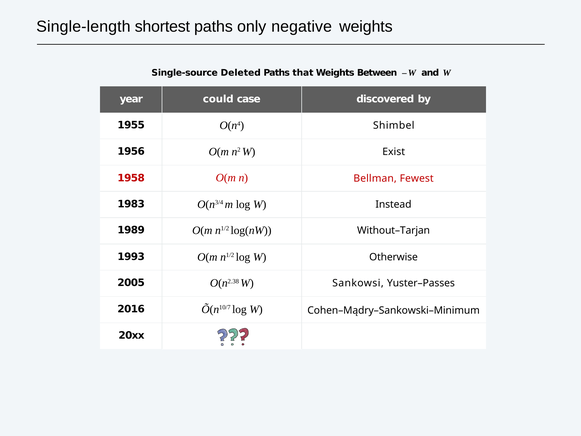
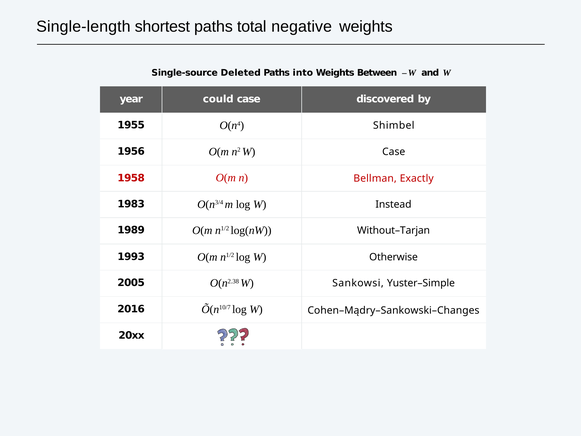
only: only -> total (252, 27)
that: that -> into (303, 73)
W Exist: Exist -> Case (394, 152)
Fewest: Fewest -> Exactly (417, 178)
Yuster–Passes: Yuster–Passes -> Yuster–Simple (421, 283)
Cohen–Mądry–Sankowski–Minimum: Cohen–Mądry–Sankowski–Minimum -> Cohen–Mądry–Sankowski–Changes (393, 310)
